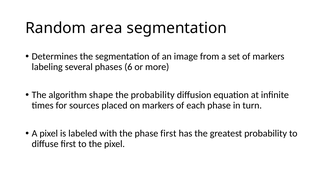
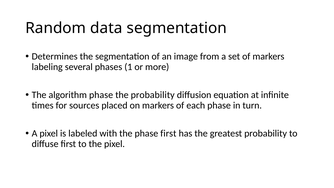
area: area -> data (106, 28)
6: 6 -> 1 (128, 67)
algorithm shape: shape -> phase (101, 95)
